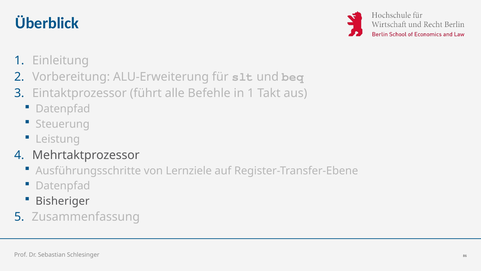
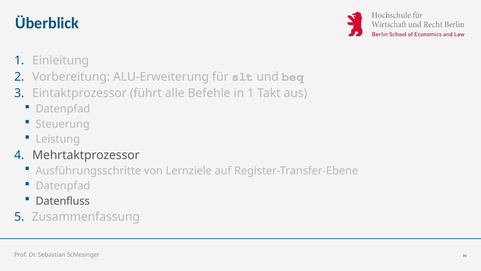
Bisheriger: Bisheriger -> Datenfluss (63, 201)
